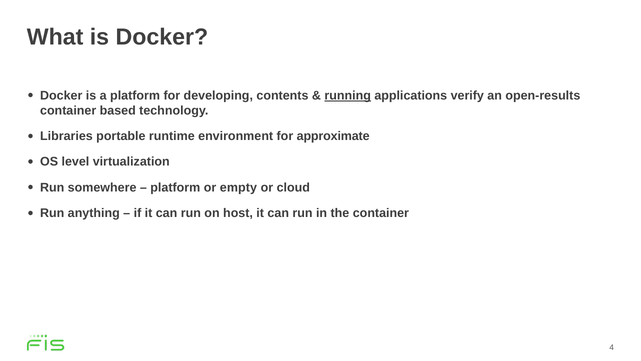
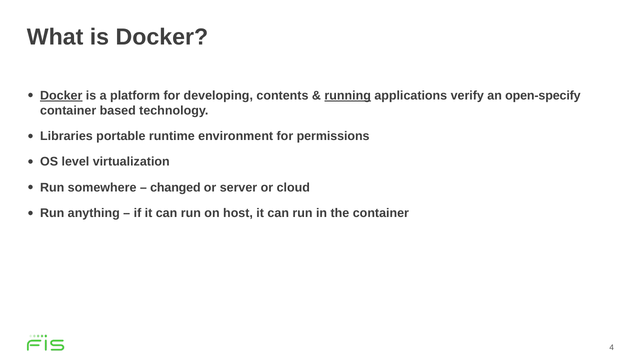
Docker underline: none -> present (61, 95)
open-results: open-results -> open-specify (543, 95)
approximate: approximate -> permissions (333, 136)
platform: platform -> changed (175, 187)
empty: empty -> server (238, 187)
